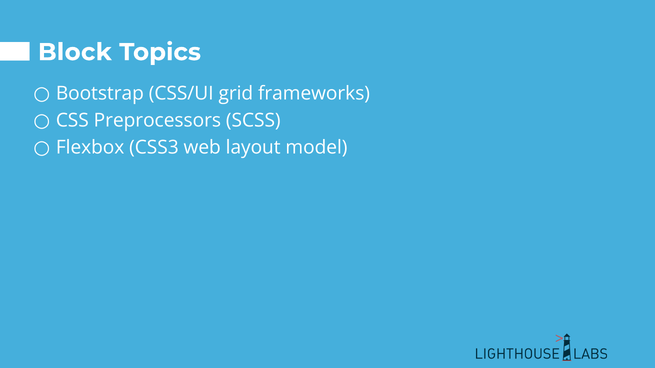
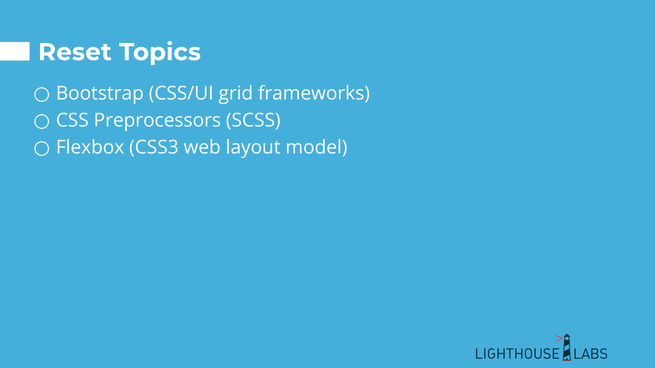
Block: Block -> Reset (75, 52)
